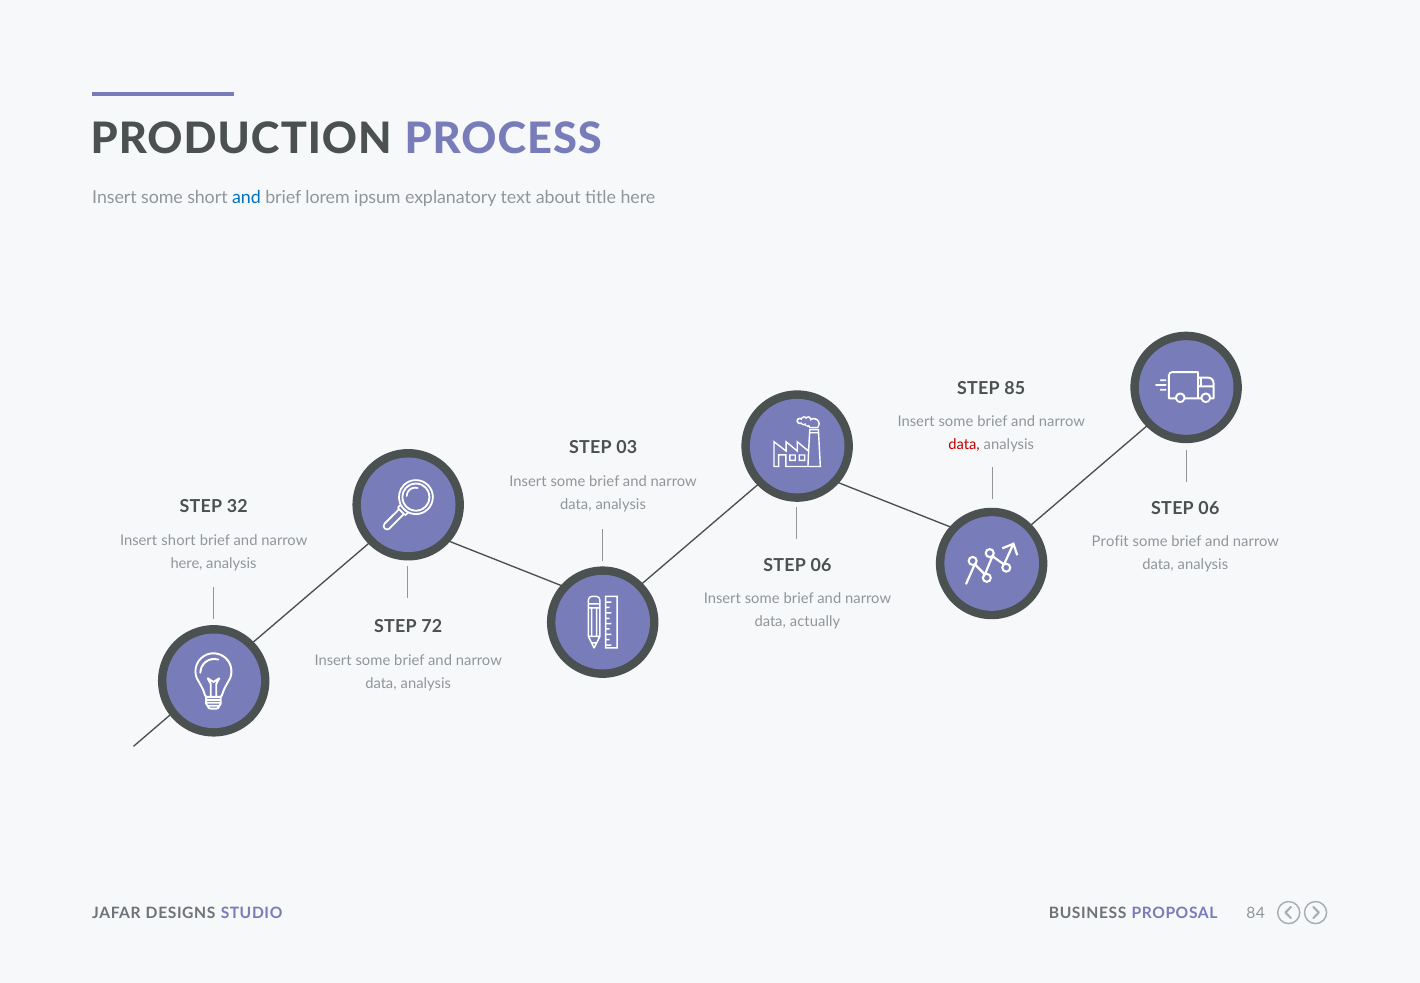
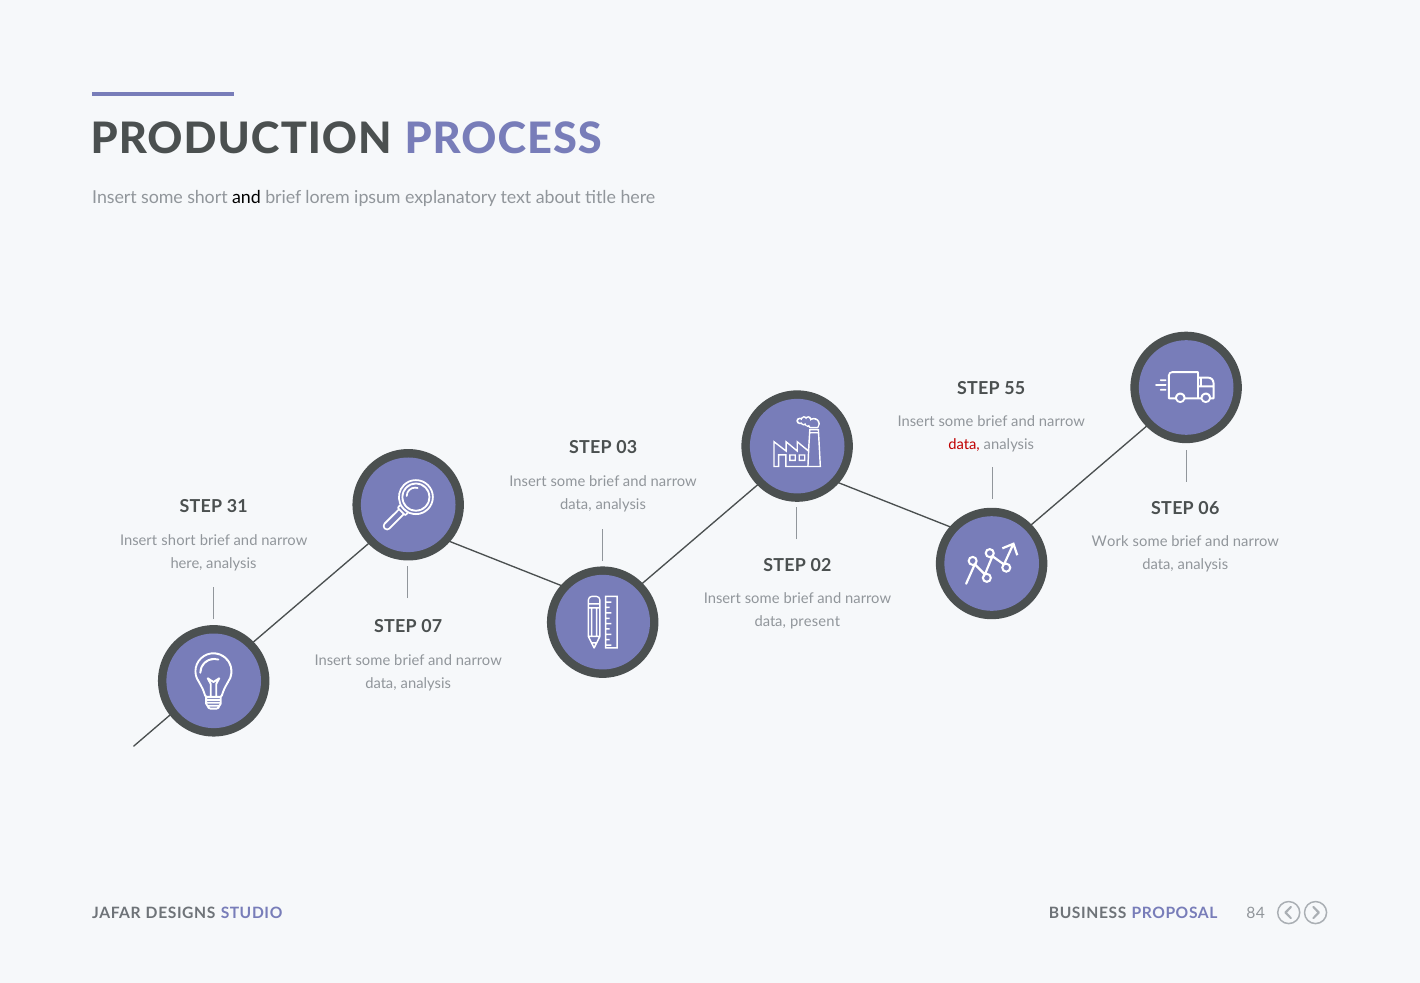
and colour: blue -> black (246, 198)
85: 85 -> 55 (1015, 388)
32: 32 -> 31 (237, 507)
Profit: Profit -> Work (1110, 542)
06: 06 -> 02 (821, 566)
actually: actually -> present (815, 622)
72: 72 -> 07 (432, 627)
